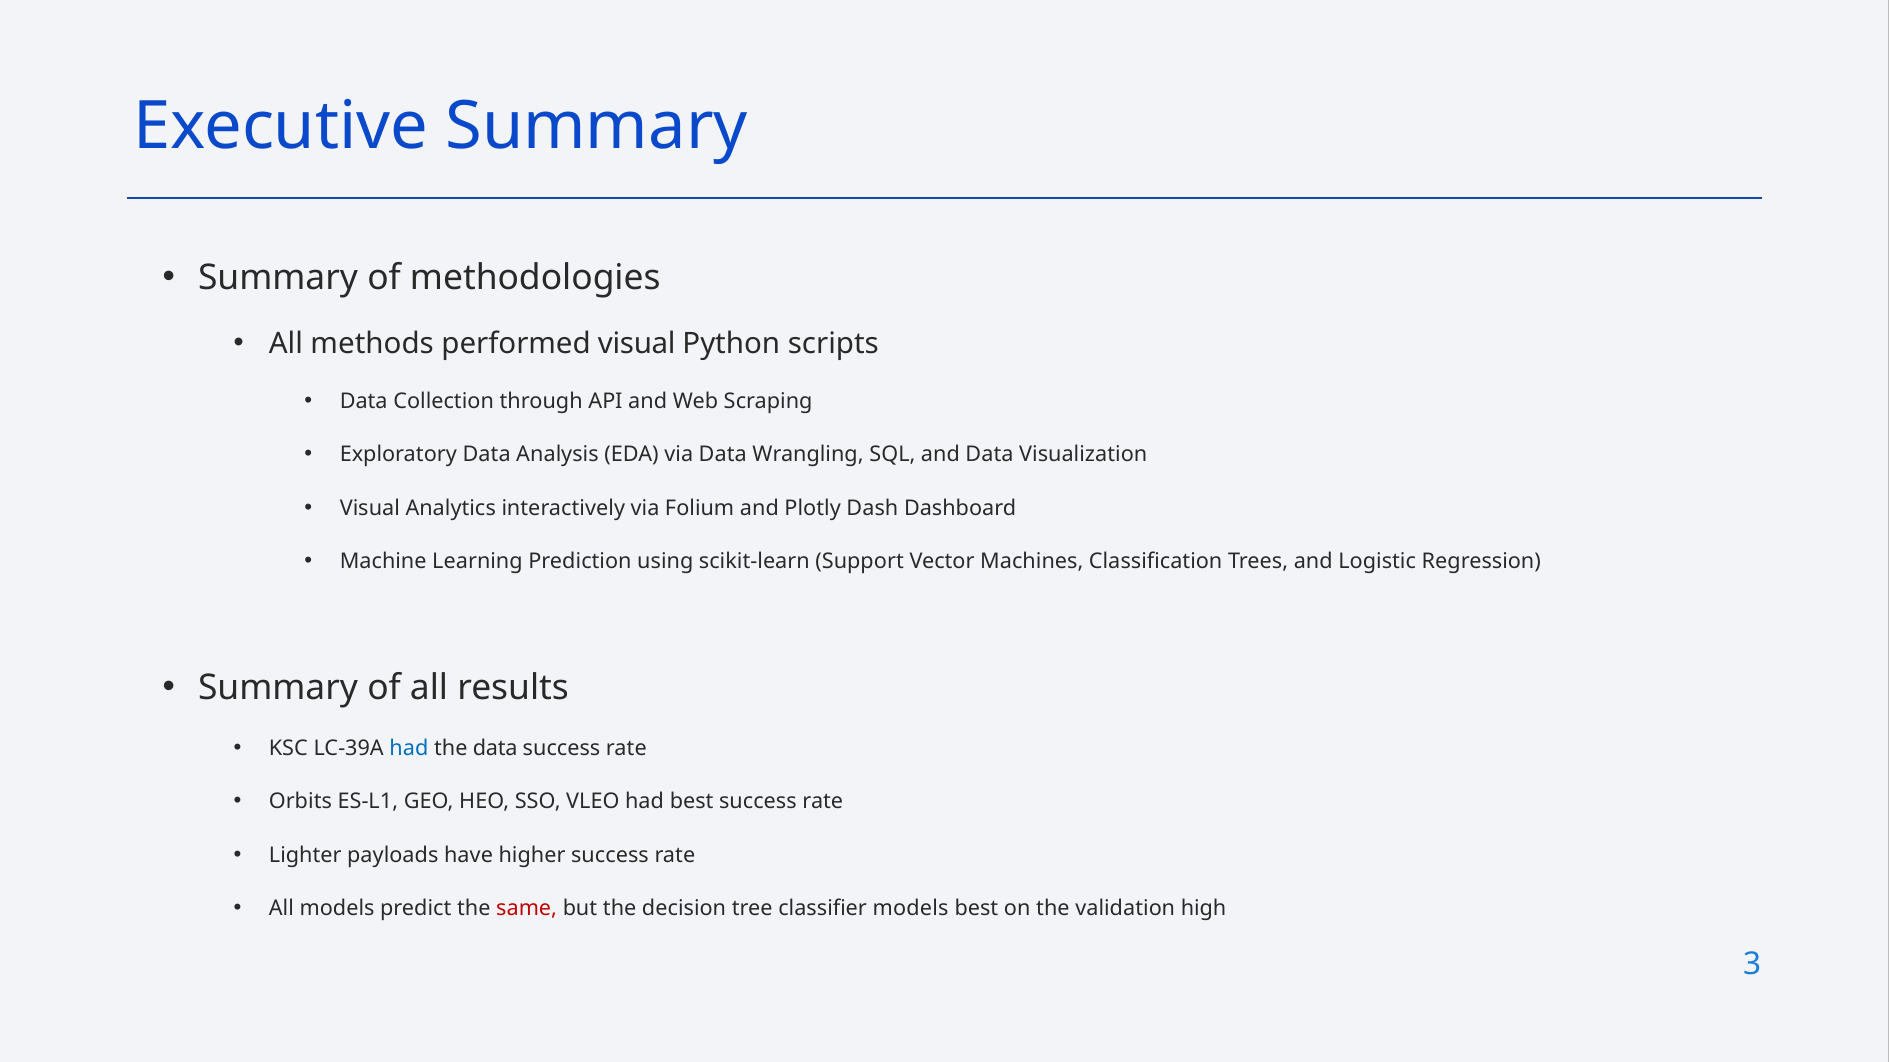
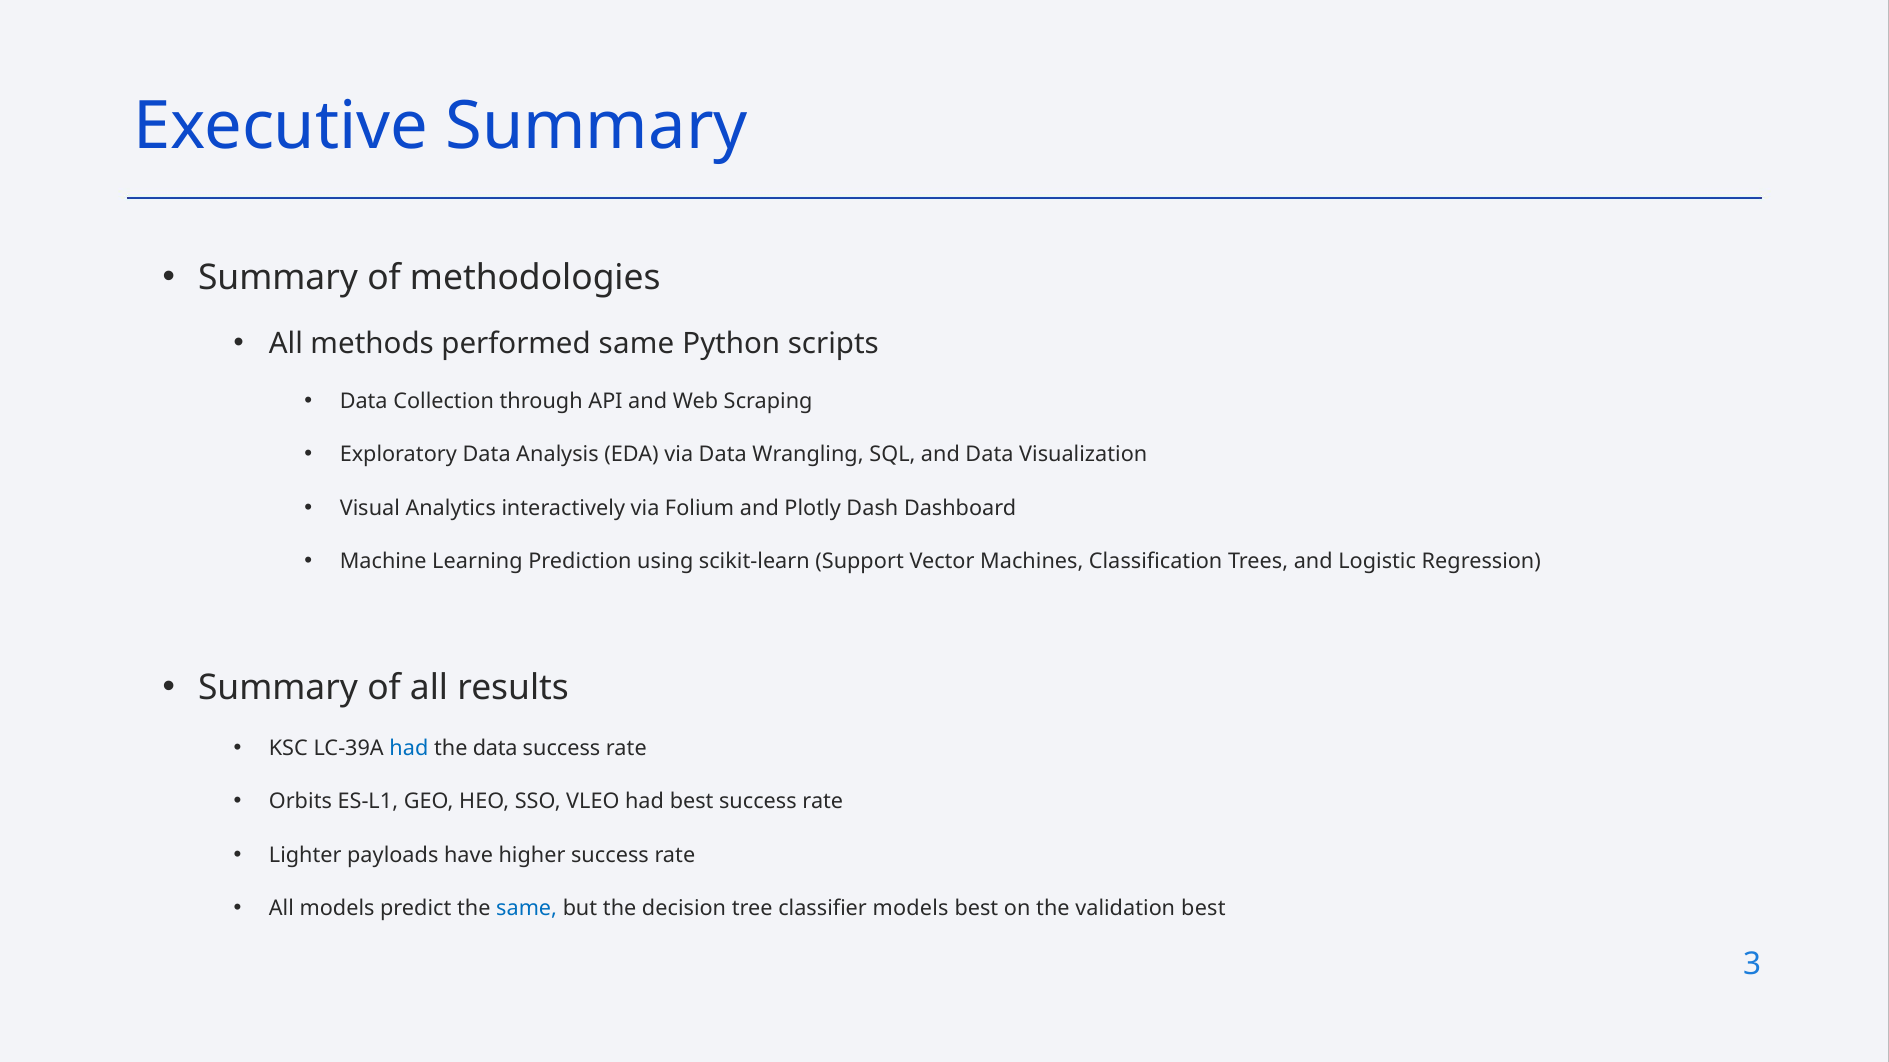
performed visual: visual -> same (636, 344)
same colour: red -> blue (527, 909)
validation high: high -> best (1203, 909)
